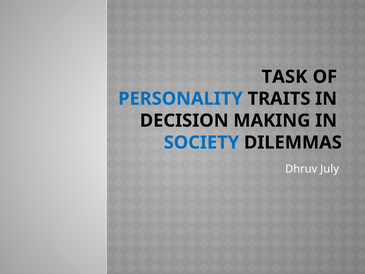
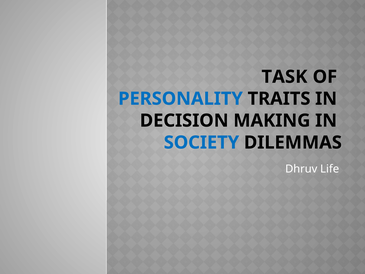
July: July -> Life (330, 169)
